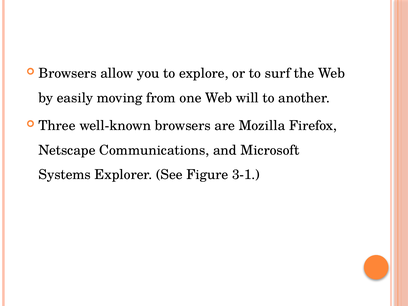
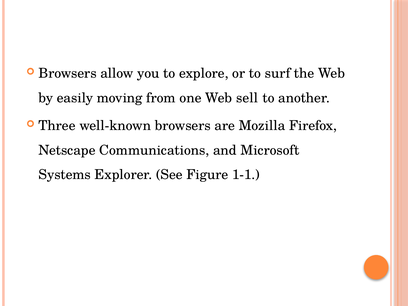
will: will -> sell (247, 98)
3-1: 3-1 -> 1-1 (246, 175)
